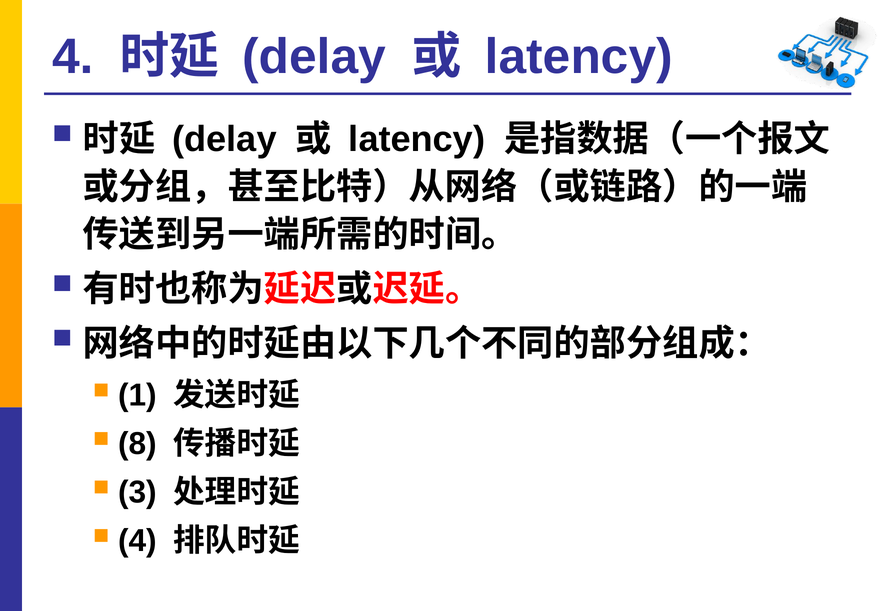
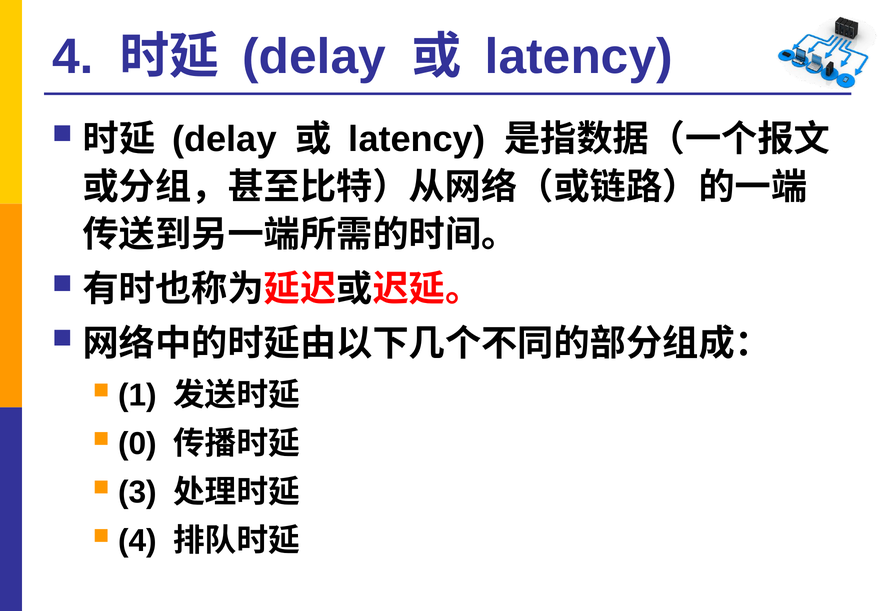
8: 8 -> 0 (138, 443)
